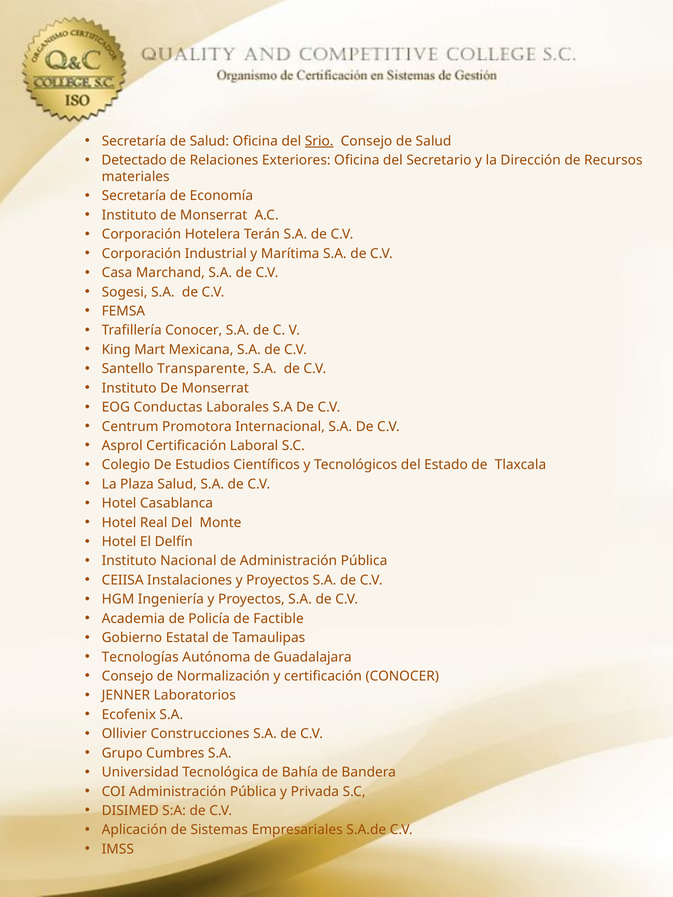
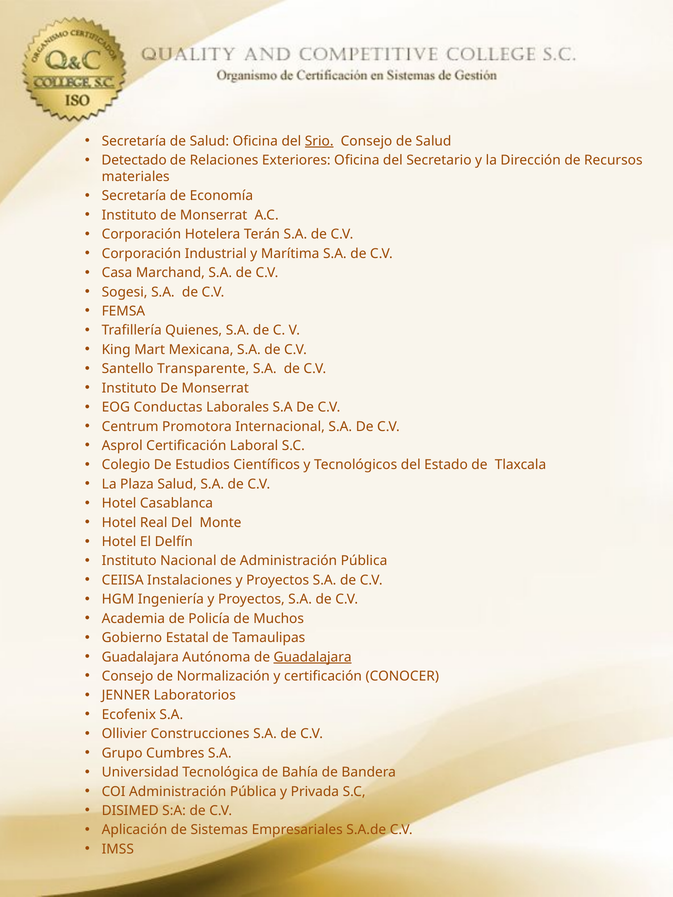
Trafillería Conocer: Conocer -> Quienes (194, 331)
Factible: Factible -> Muchos (279, 619)
Tecnologías: Tecnologías -> Guadalajara (140, 657)
Guadalajara underline: none -> present (313, 657)
